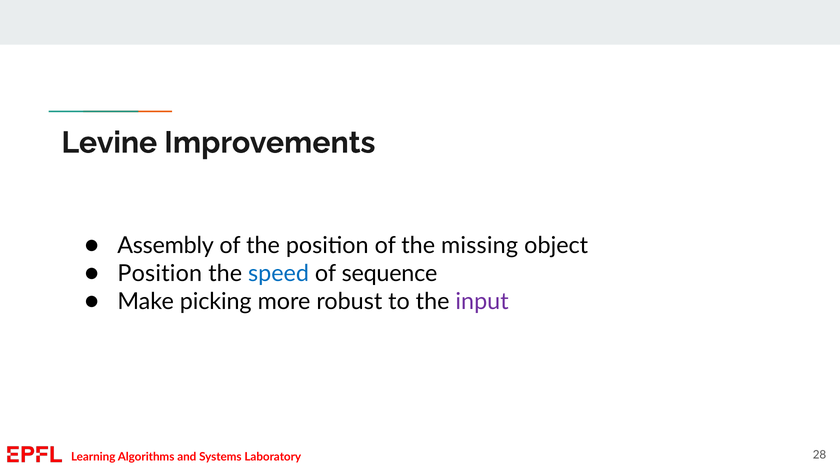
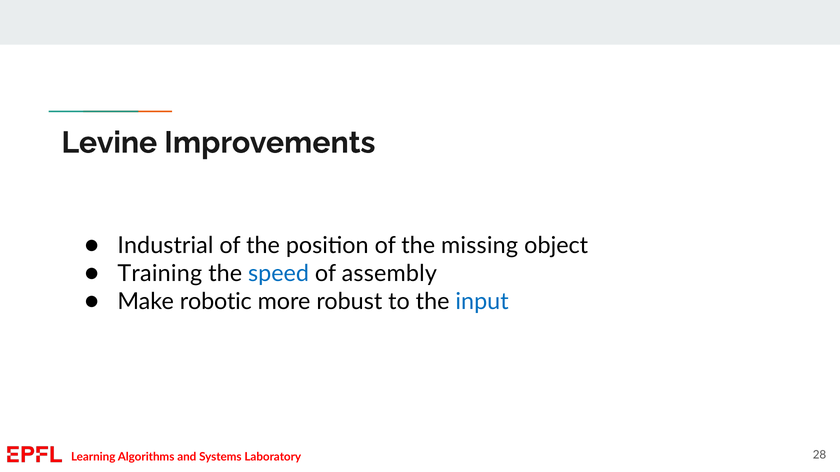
Assembly: Assembly -> Industrial (165, 246)
Position: Position -> Training (160, 274)
sequence: sequence -> assembly (389, 274)
picking: picking -> robotic (216, 302)
input colour: purple -> blue (482, 302)
